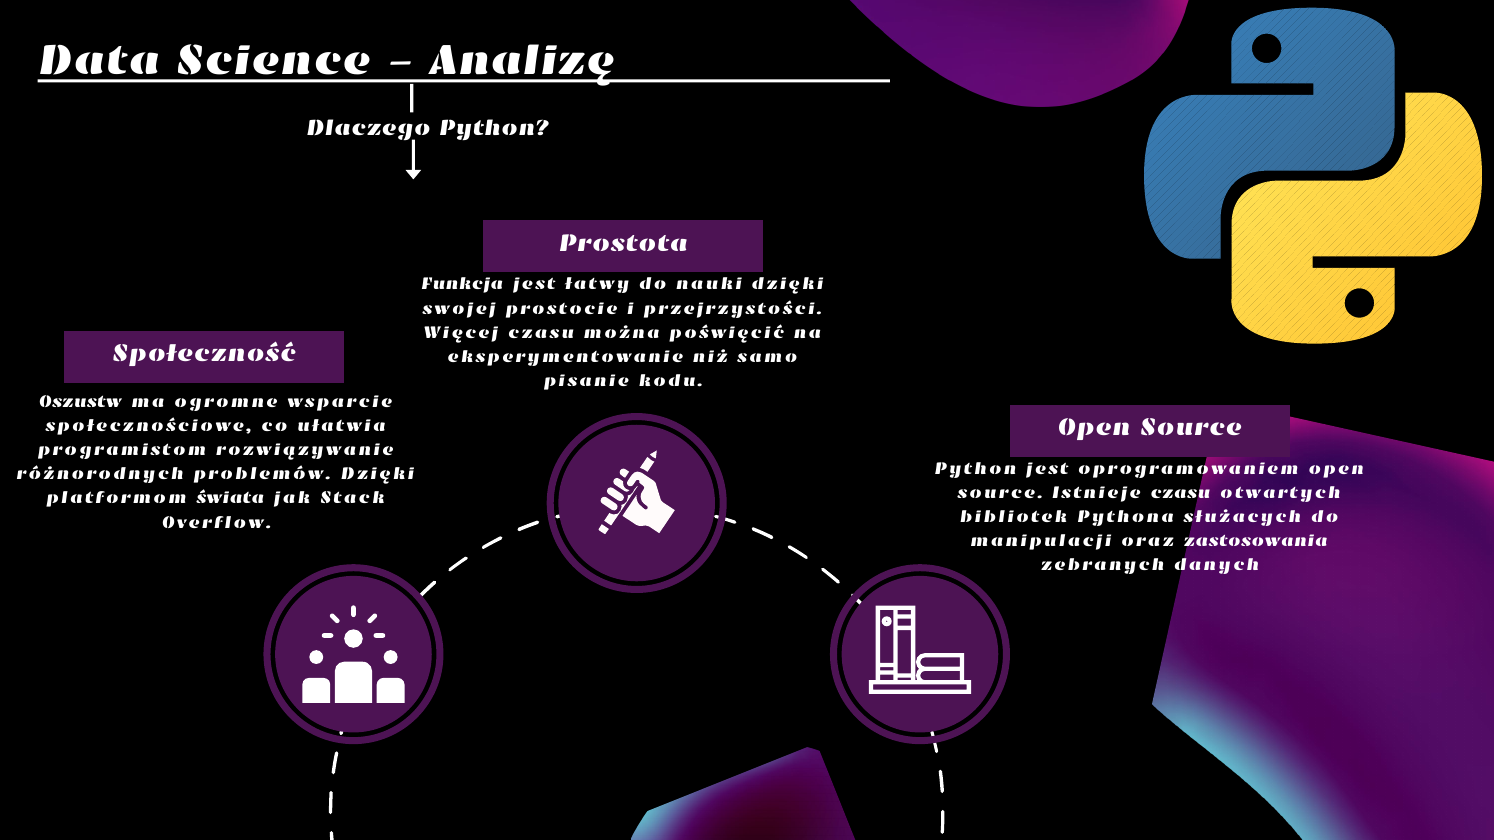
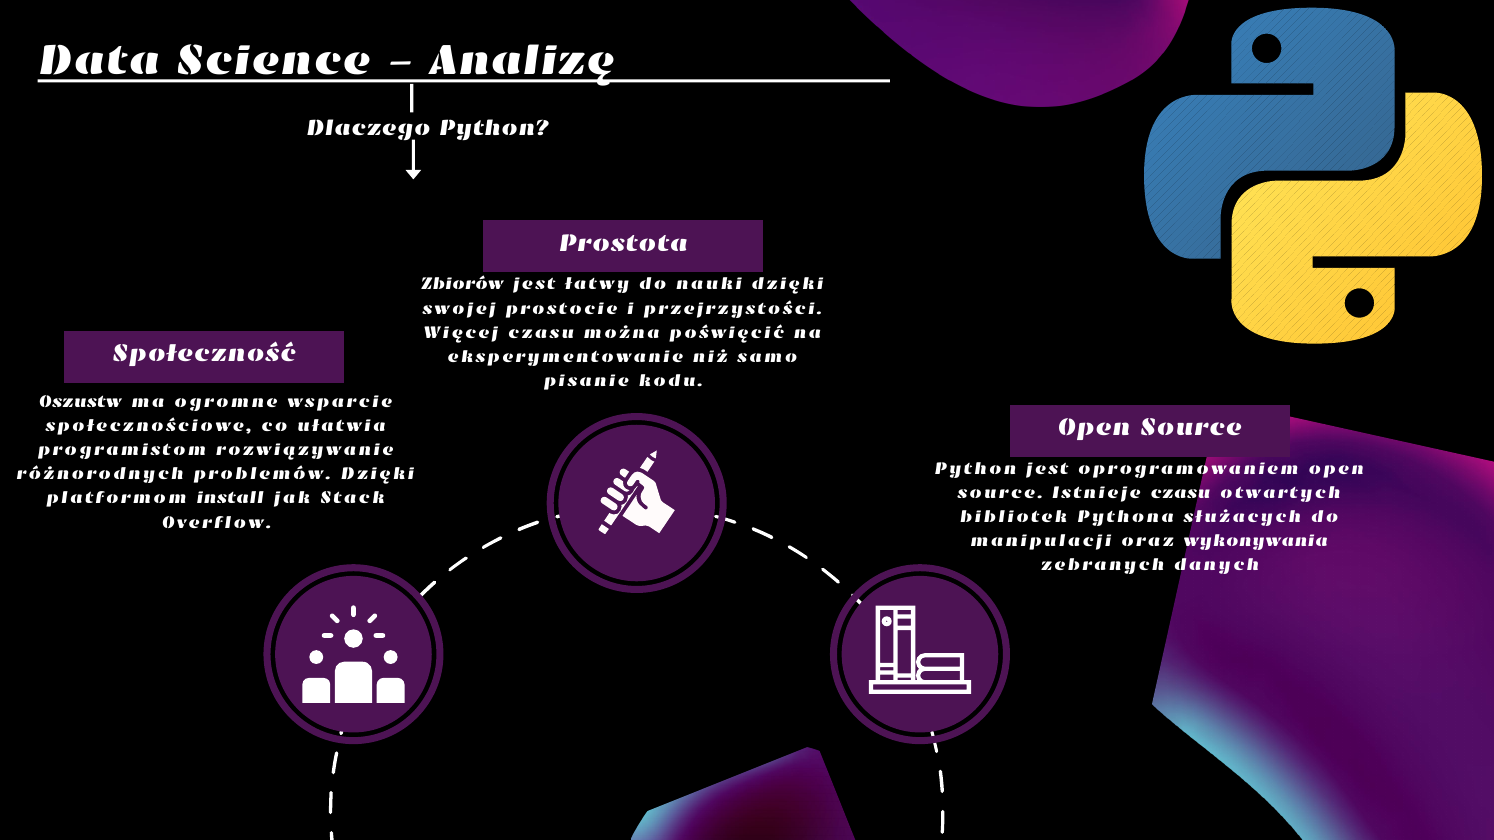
Funkcja: Funkcja -> Zbiorów (462, 284)
świata: świata -> install (230, 498)
zastosowania: zastosowania -> wykonywania (1256, 541)
